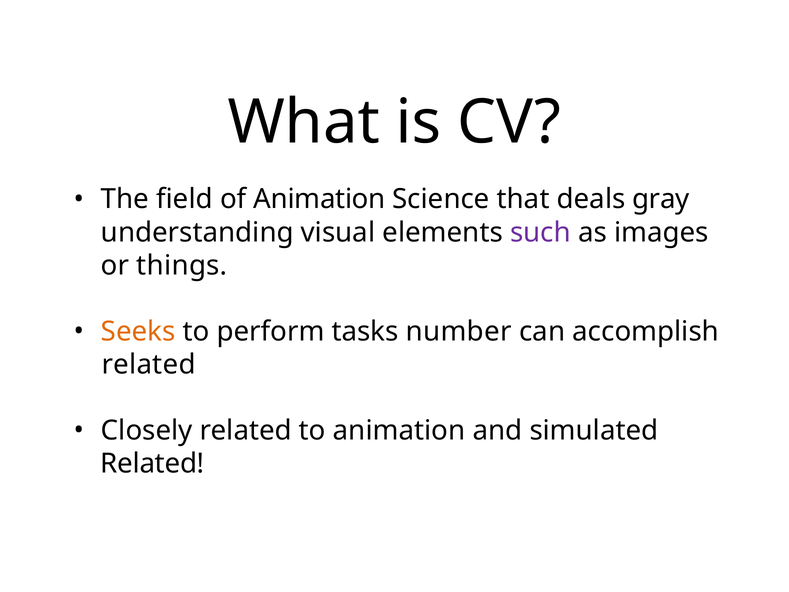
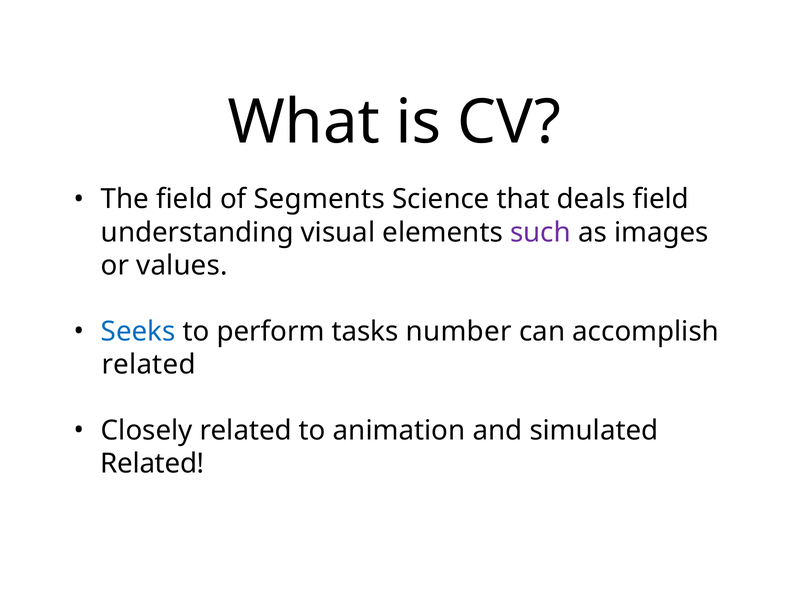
of Animation: Animation -> Segments (319, 199)
deals gray: gray -> field (661, 199)
things: things -> values (182, 266)
Seeks colour: orange -> blue (138, 331)
